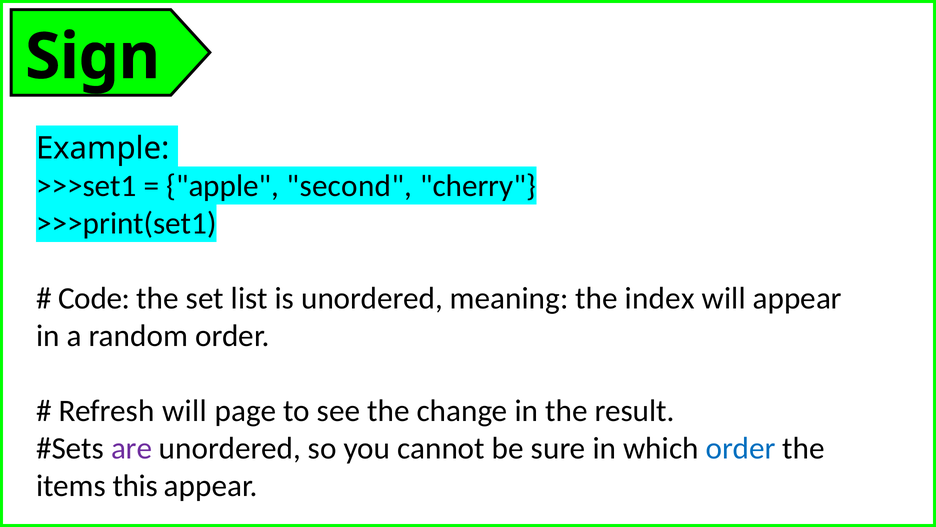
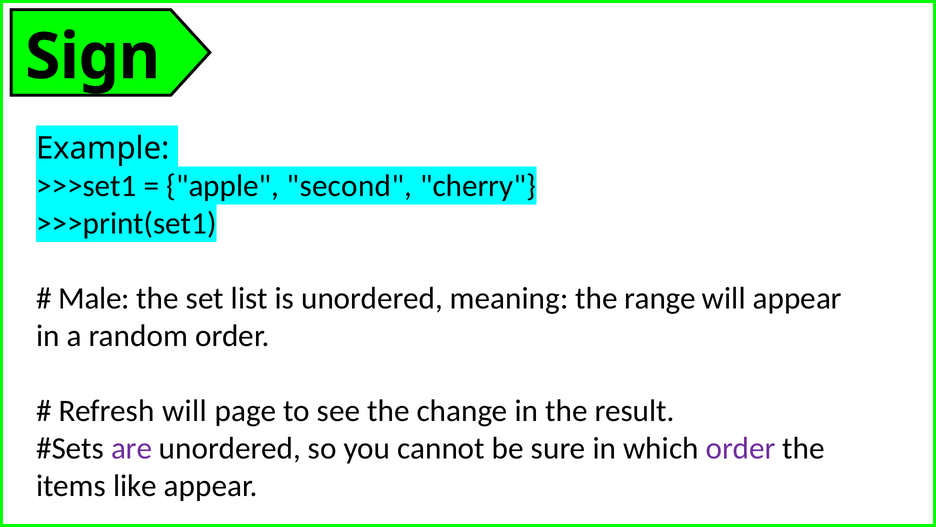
Code: Code -> Male (94, 298)
index: index -> range (660, 298)
order colour: blue -> purple (741, 448)
this: this -> like (135, 485)
